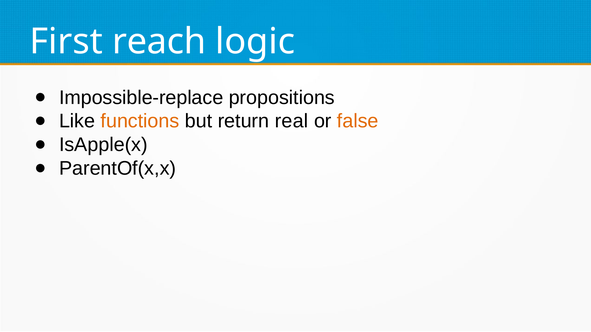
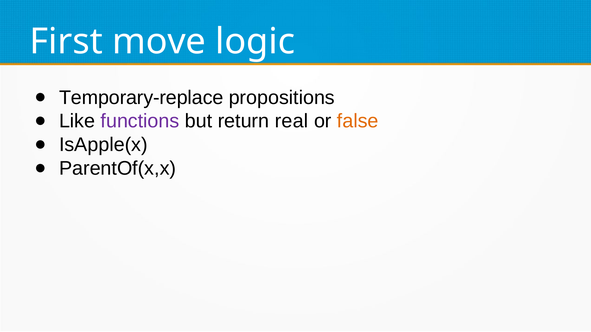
reach: reach -> move (159, 42)
Impossible-replace: Impossible-replace -> Temporary-replace (141, 98)
functions colour: orange -> purple (140, 121)
